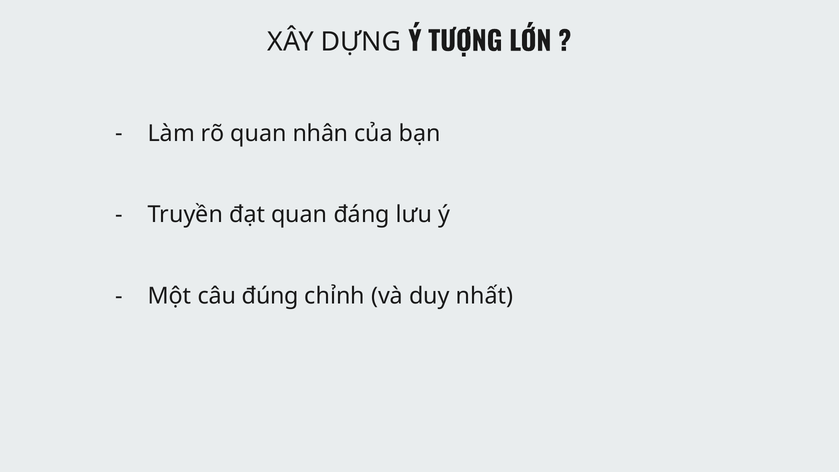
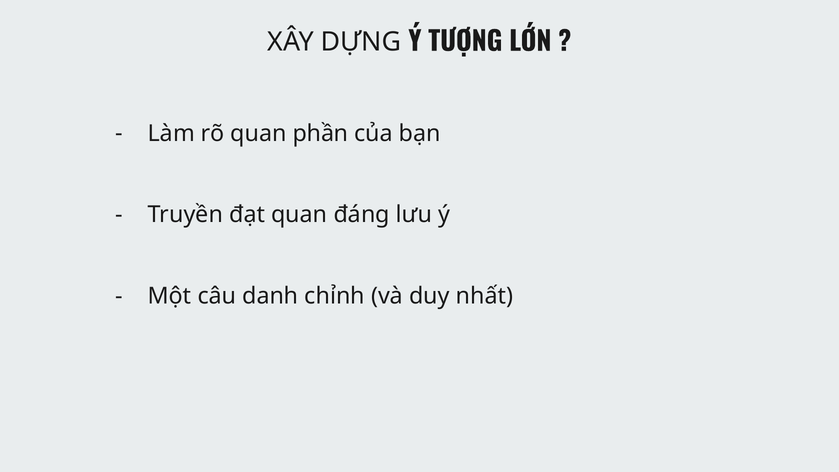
nhân: nhân -> phần (320, 133)
đúng: đúng -> danh (270, 296)
